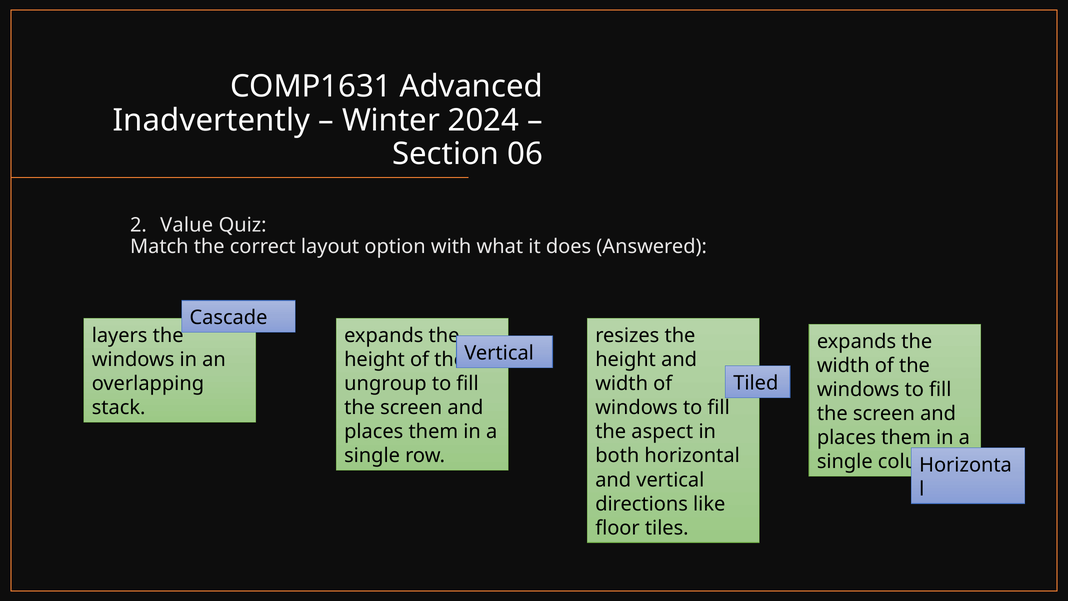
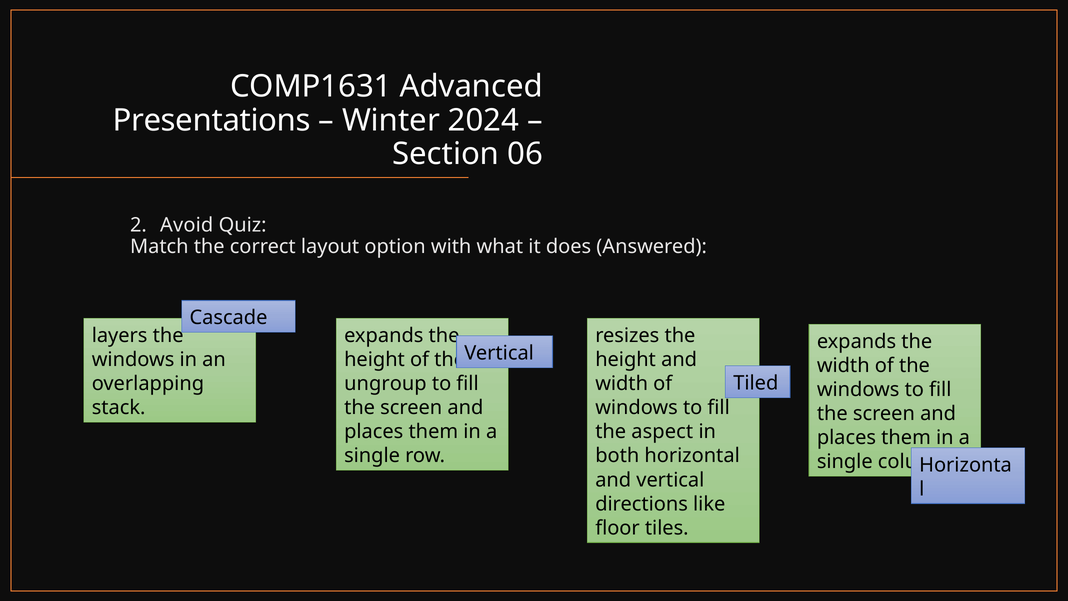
Inadvertently: Inadvertently -> Presentations (212, 120)
Value: Value -> Avoid (187, 225)
